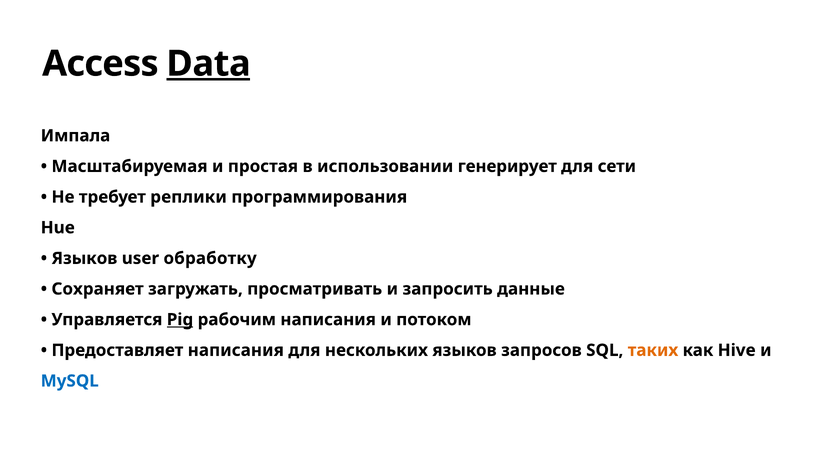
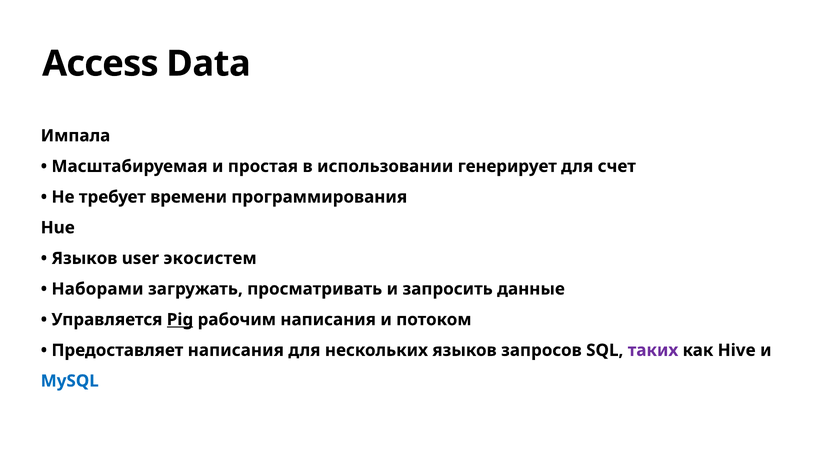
Data underline: present -> none (209, 64)
сети: сети -> счет (617, 166)
реплики: реплики -> времени (189, 197)
обработку: обработку -> экосистем (210, 258)
Сохраняет: Сохраняет -> Наборами (97, 289)
таких colour: orange -> purple (653, 350)
